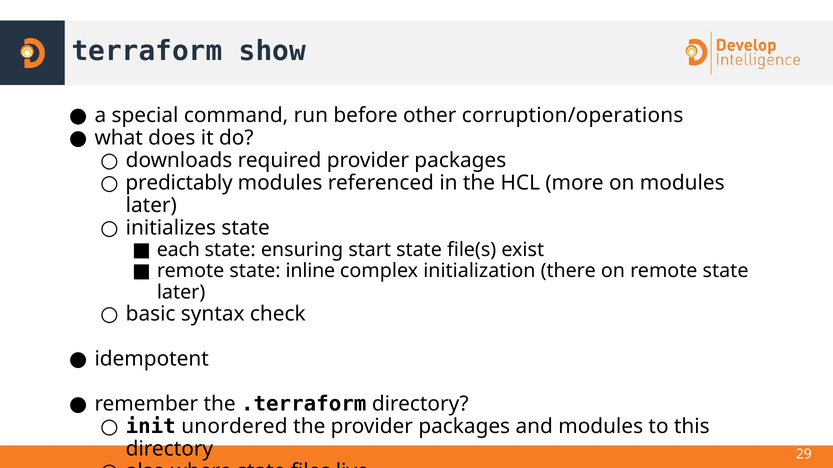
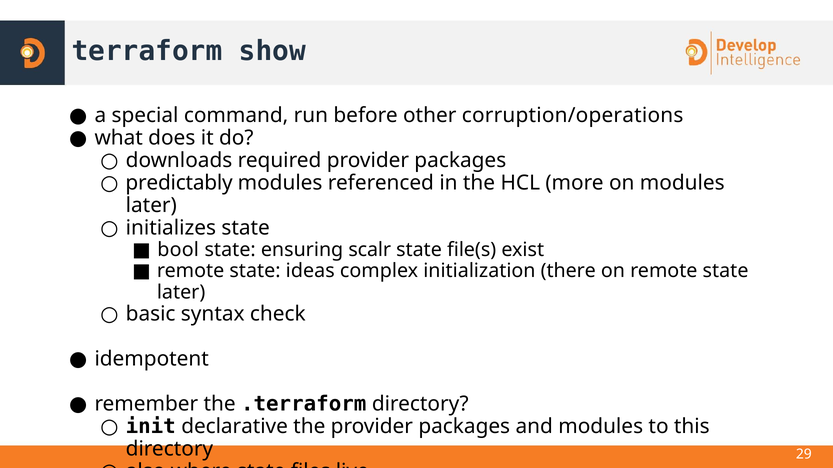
each: each -> bool (178, 250)
start: start -> scalr (370, 250)
inline: inline -> ideas (310, 271)
unordered: unordered -> declarative (235, 427)
